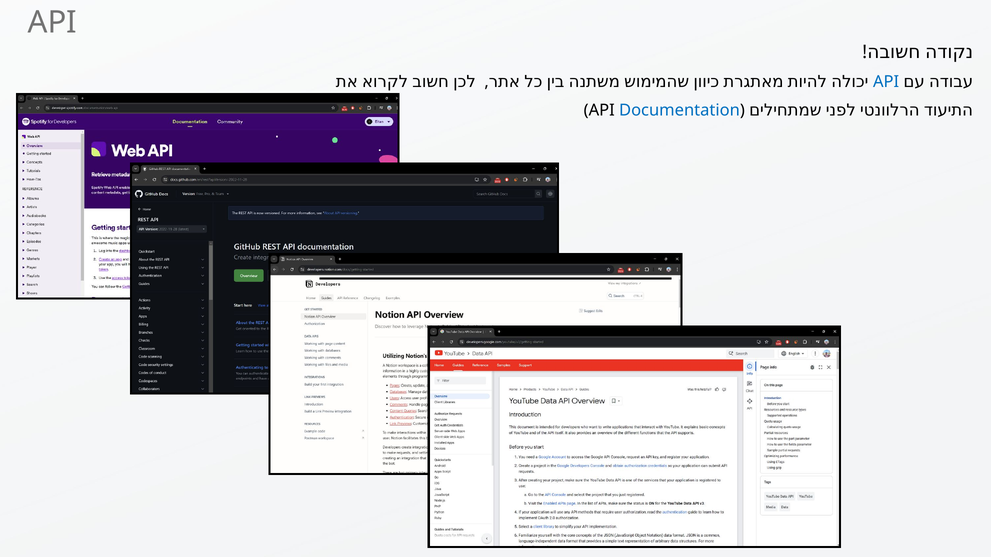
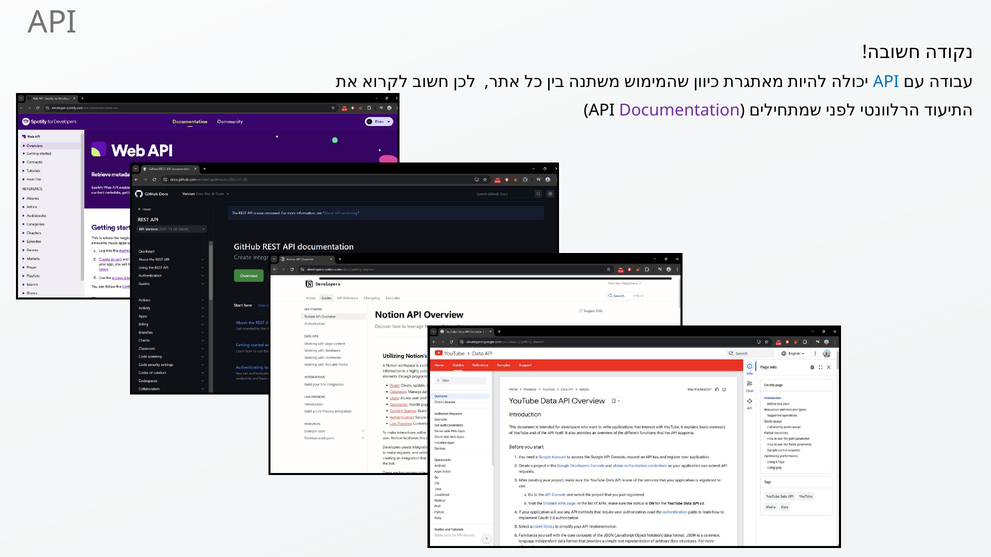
Documentation colour: blue -> purple (679, 111)
